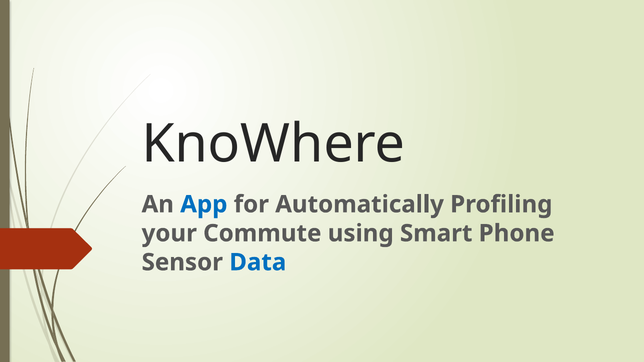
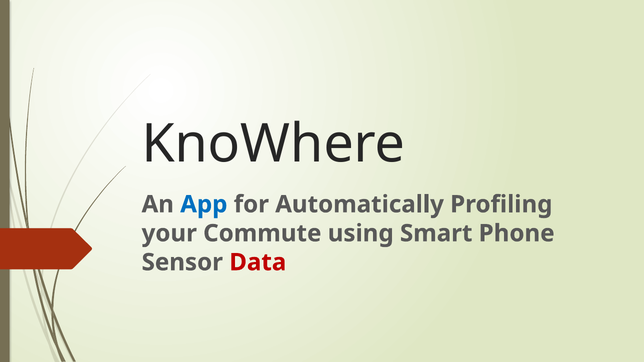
Data colour: blue -> red (258, 262)
